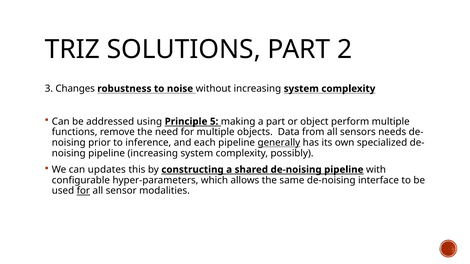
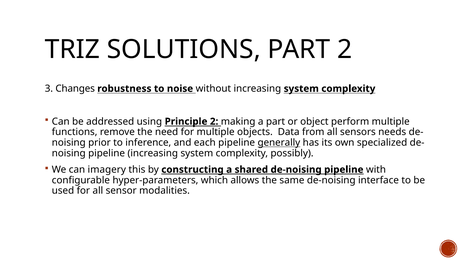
Principle 5: 5 -> 2 (214, 122)
updates: updates -> imagery (107, 170)
for underline: present -> none (83, 191)
